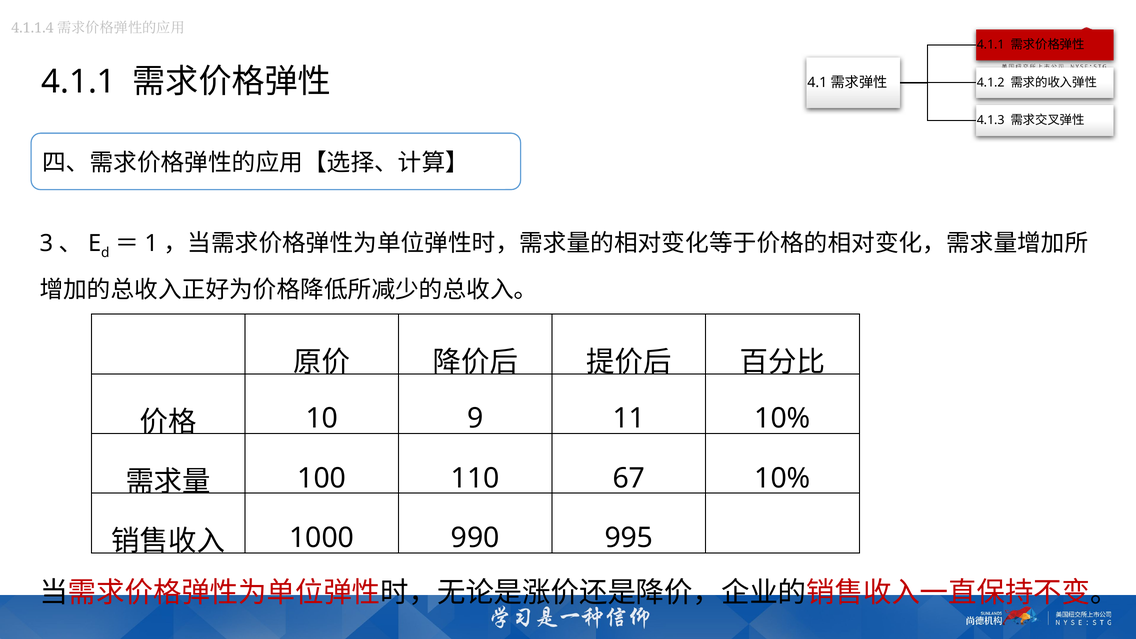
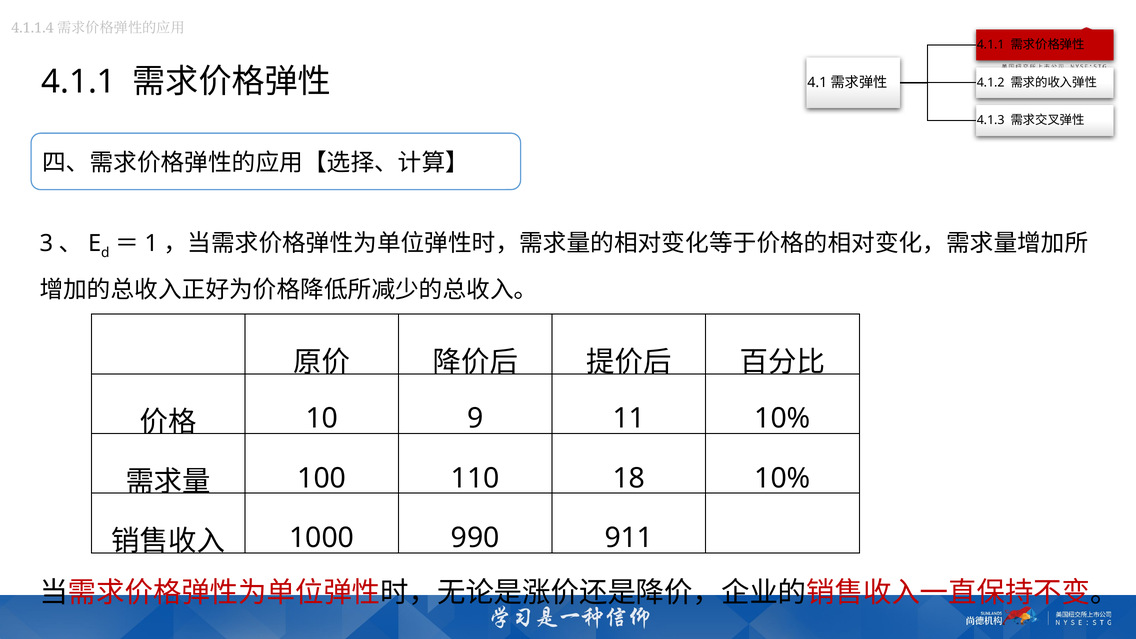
67: 67 -> 18 (629, 478)
995: 995 -> 911 (629, 538)
